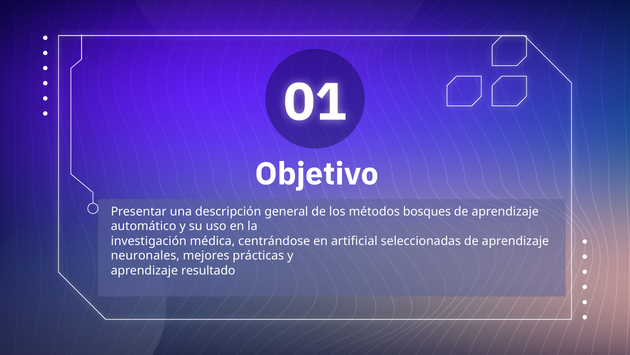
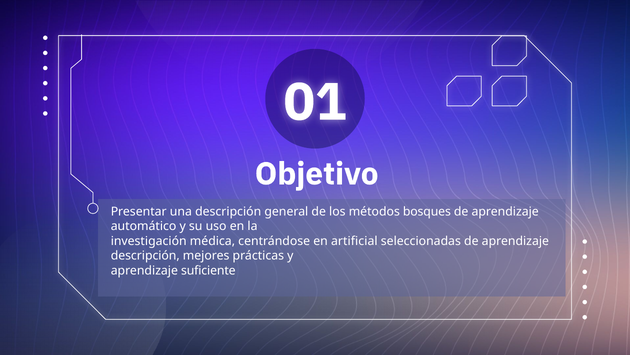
neuronales: neuronales -> descripción (145, 255)
resultado: resultado -> suficiente (208, 270)
